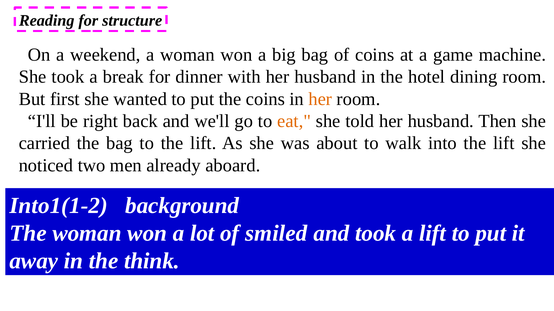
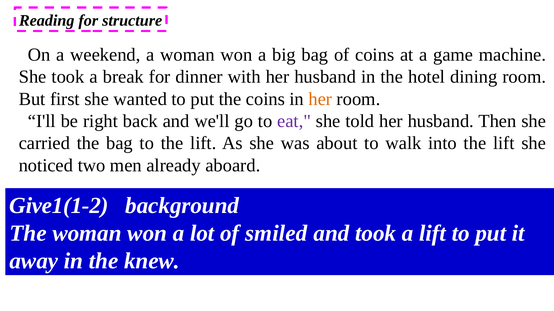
eat colour: orange -> purple (294, 121)
Into1(1-2: Into1(1-2 -> Give1(1-2 (59, 206)
think: think -> knew (152, 261)
